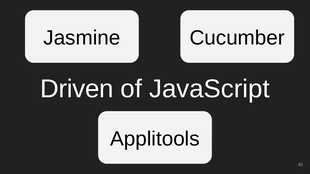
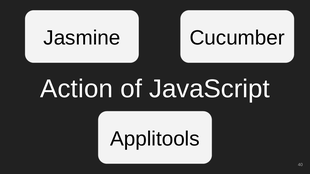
Driven: Driven -> Action (77, 89)
